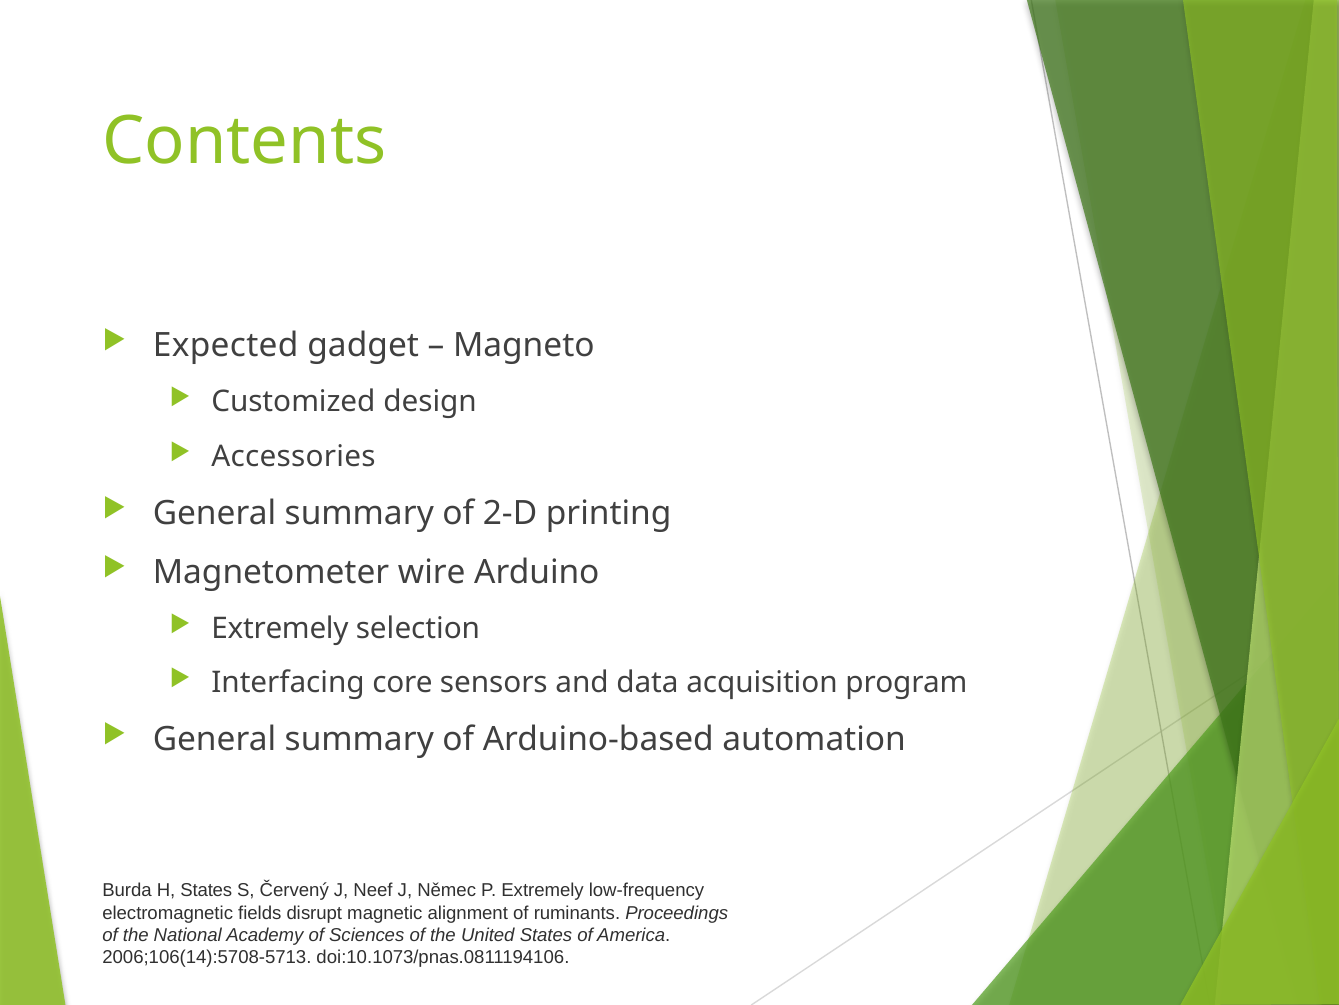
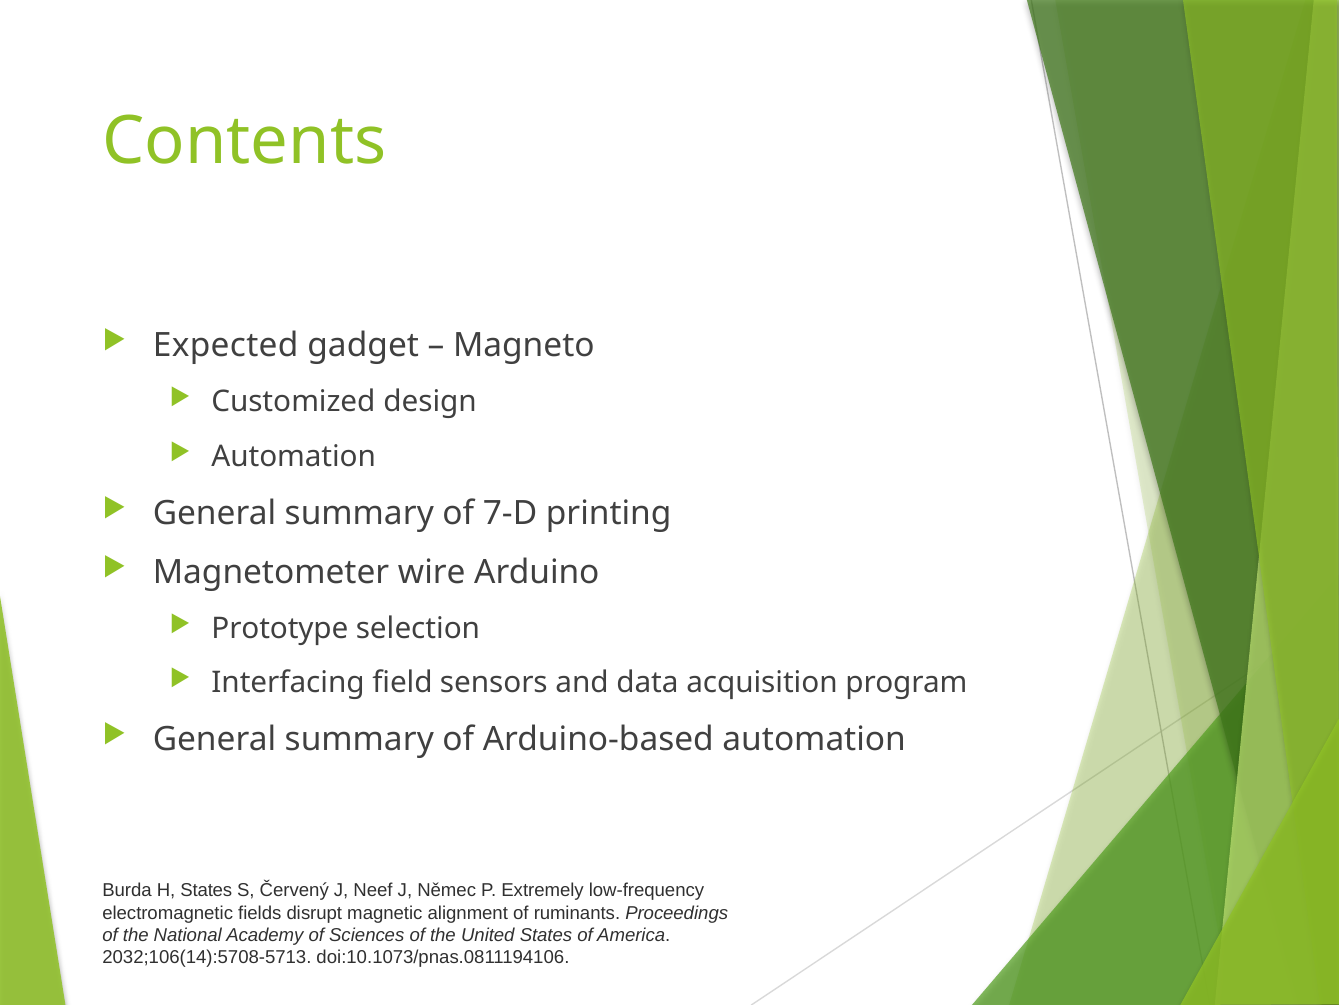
Accessories: Accessories -> Automation (294, 456)
2-D: 2-D -> 7-D (510, 513)
Extremely: Extremely -> Prototype (280, 628)
core: core -> field (402, 682)
2006;106(14):5708-5713: 2006;106(14):5708-5713 -> 2032;106(14):5708-5713 (207, 957)
